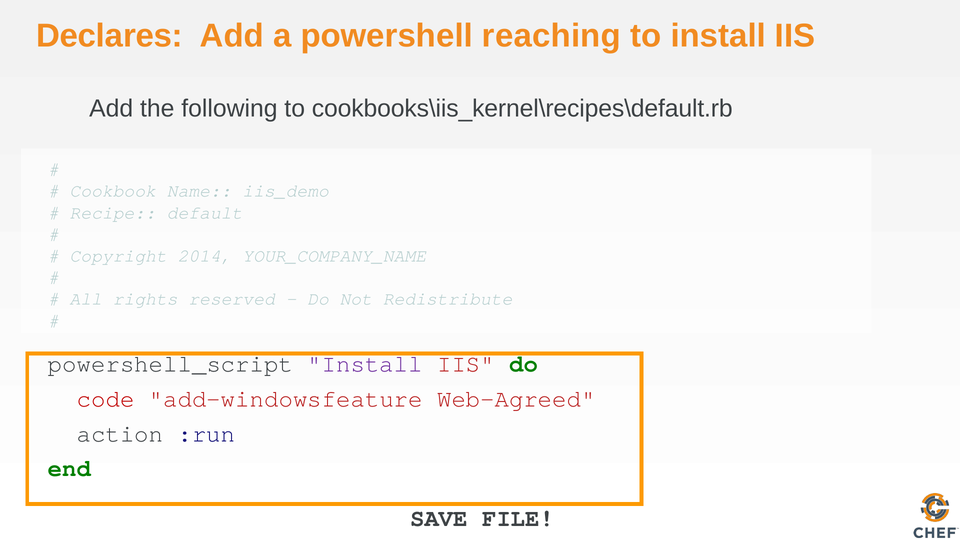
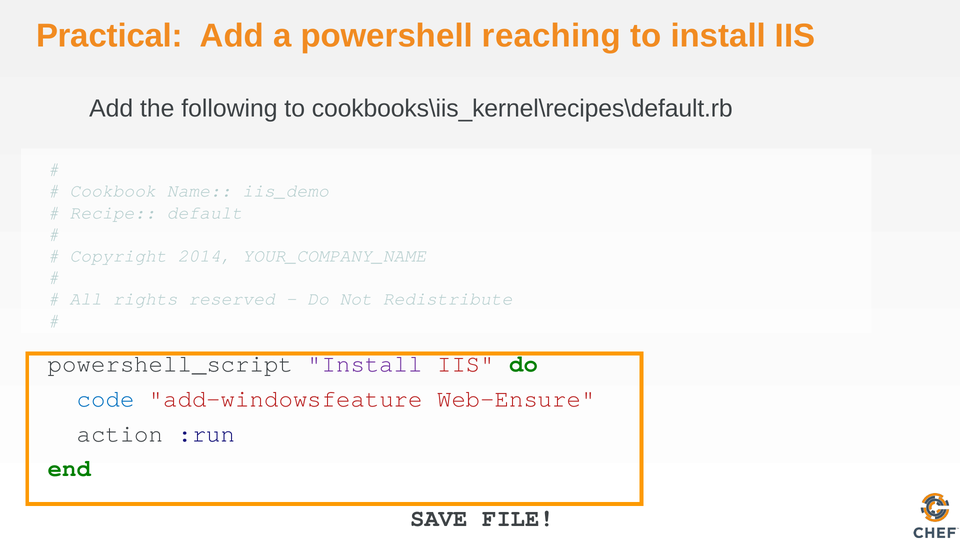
Declares: Declares -> Practical (109, 36)
code colour: red -> blue (106, 399)
Web-Agreed: Web-Agreed -> Web-Ensure (516, 399)
